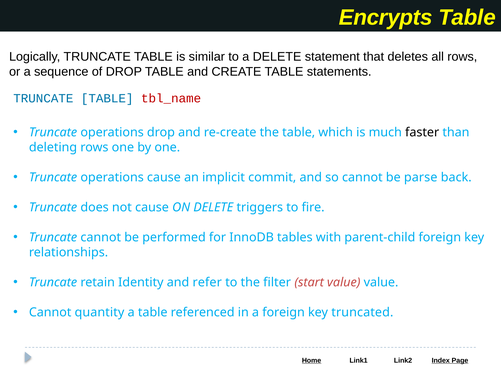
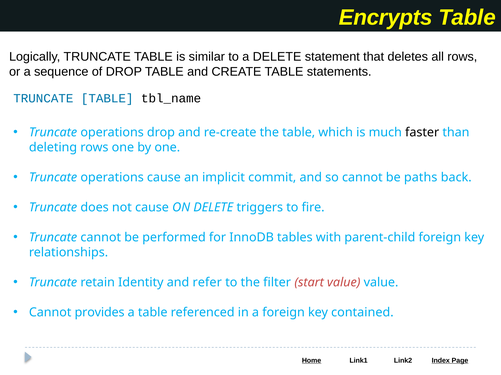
tbl_name colour: red -> black (171, 99)
parse: parse -> paths (421, 178)
quantity: quantity -> provides (100, 313)
truncated: truncated -> contained (362, 313)
